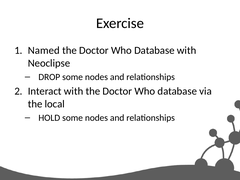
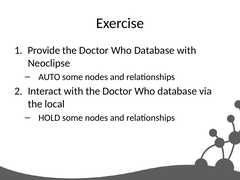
Named: Named -> Provide (44, 50)
DROP: DROP -> AUTO (49, 77)
